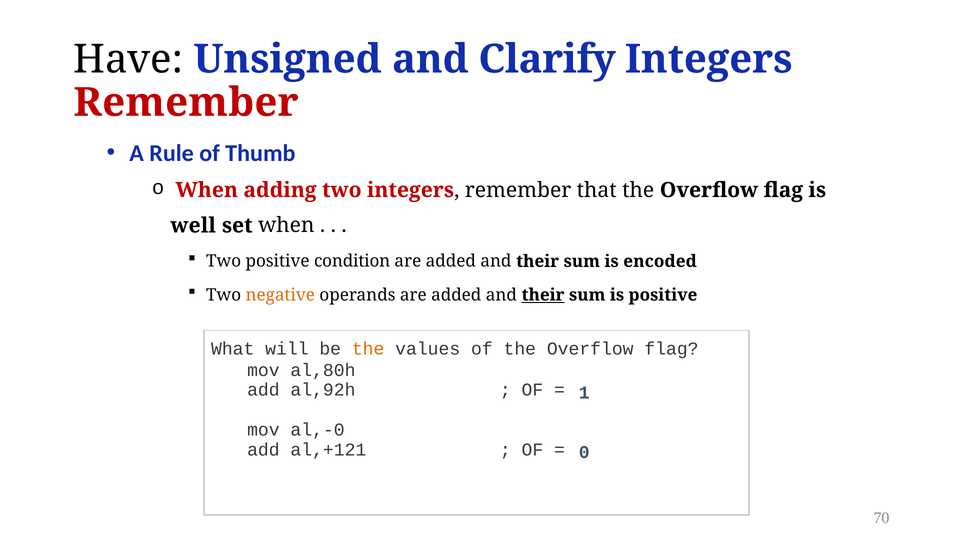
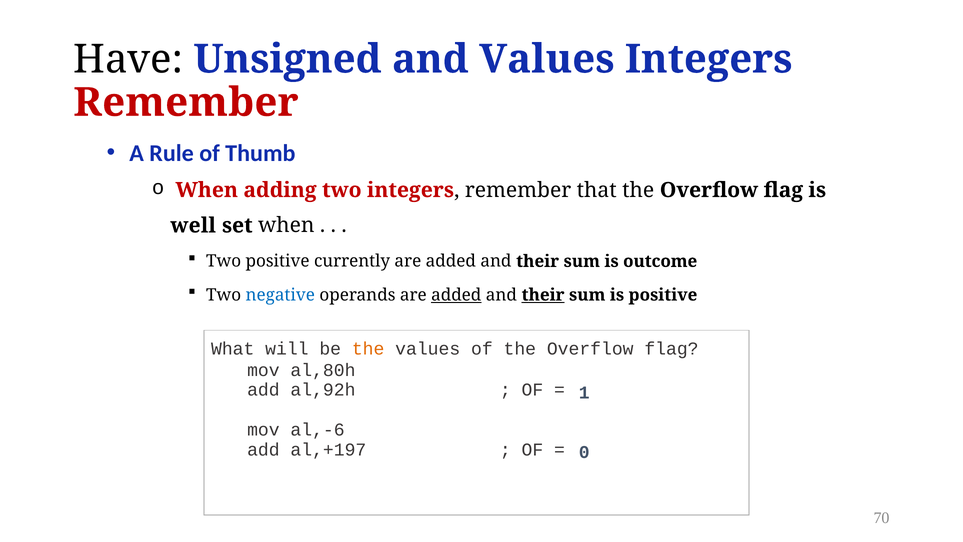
and Clarify: Clarify -> Values (547, 59)
condition: condition -> currently (352, 261)
encoded: encoded -> outcome (660, 261)
negative colour: orange -> blue (280, 295)
added underline: none -> present (456, 295)
al,-0: al,-0 -> al,-6 (318, 430)
al,+121: al,+121 -> al,+197 (328, 449)
